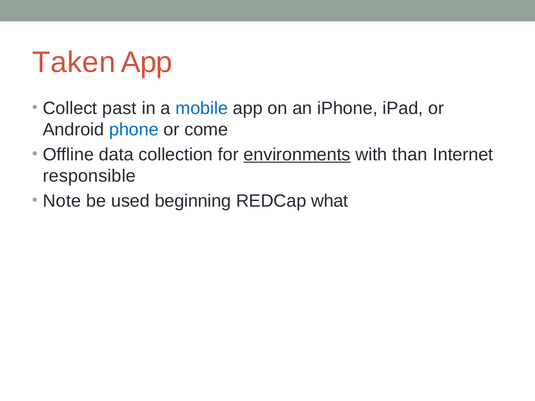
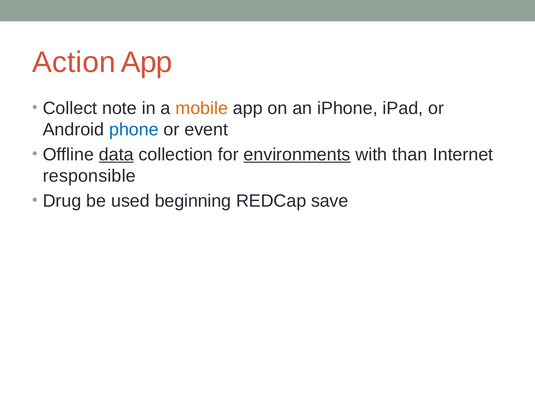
Taken: Taken -> Action (74, 62)
past: past -> note (119, 108)
mobile colour: blue -> orange (202, 108)
come: come -> event (206, 130)
data underline: none -> present (116, 155)
Note: Note -> Drug (62, 201)
what: what -> save (330, 201)
